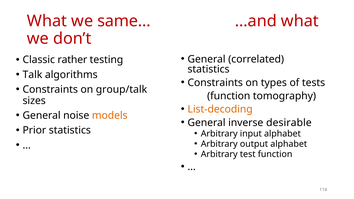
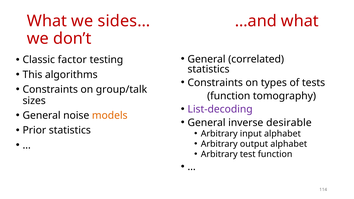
same…: same… -> sides… (124, 21)
rather: rather -> factor (72, 60)
Talk: Talk -> This (32, 75)
List-decoding colour: orange -> purple (220, 109)
